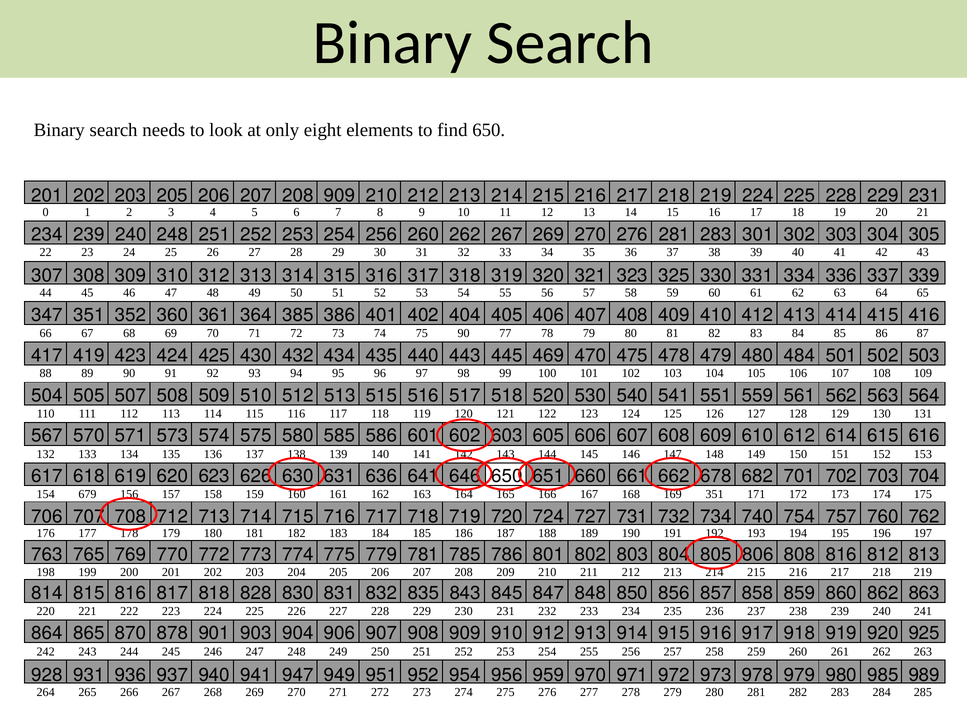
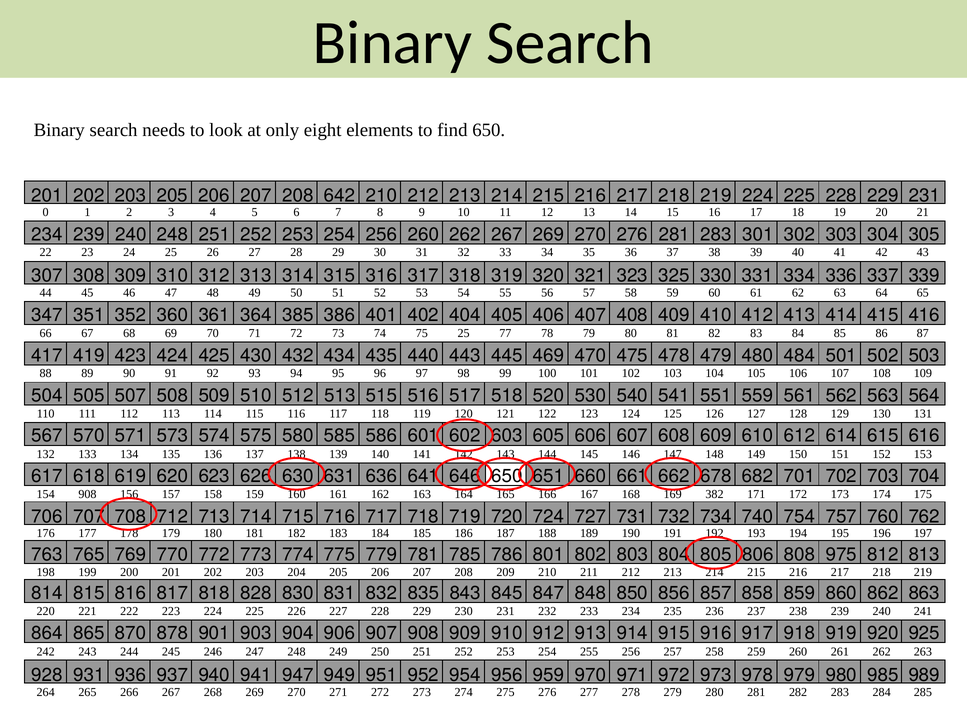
208 909: 909 -> 642 (339, 196)
75 90: 90 -> 25 (464, 333)
154 679: 679 -> 908 (87, 495)
169 351: 351 -> 382 (714, 495)
808 816: 816 -> 975 (841, 555)
